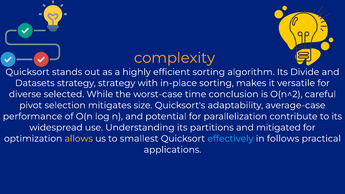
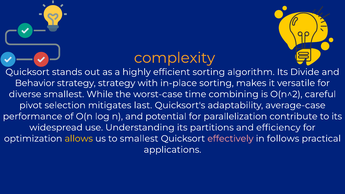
Datasets: Datasets -> Behavior (35, 83)
diverse selected: selected -> smallest (64, 94)
conclusion: conclusion -> combining (234, 94)
size: size -> last (143, 105)
mitigated: mitigated -> efficiency (278, 128)
effectively colour: light blue -> pink (230, 139)
